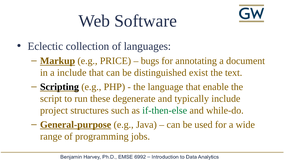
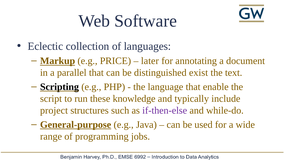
bugs: bugs -> later (150, 61)
a include: include -> parallel (72, 73)
degenerate: degenerate -> knowledge (134, 98)
if-then-else colour: green -> purple (165, 110)
